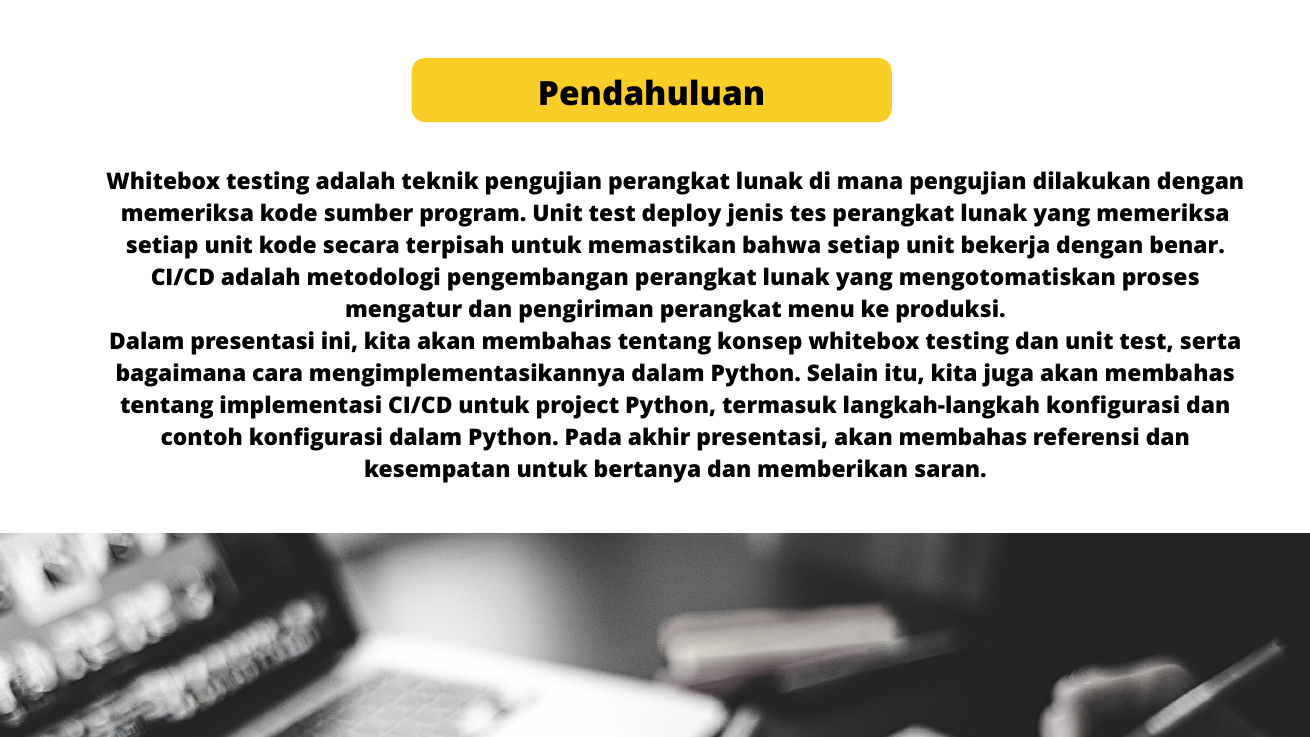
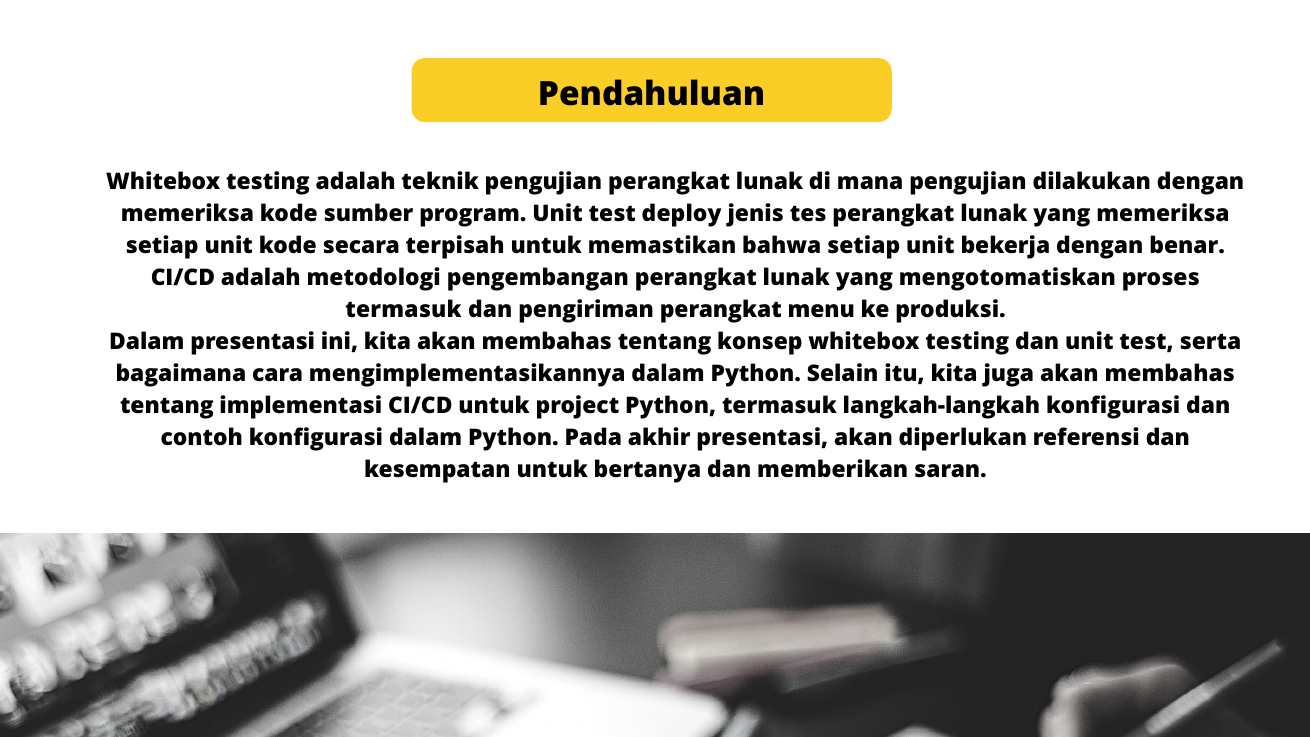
mengatur: mengatur -> termasuk (404, 310)
presentasi akan membahas: membahas -> diperlukan (963, 438)
